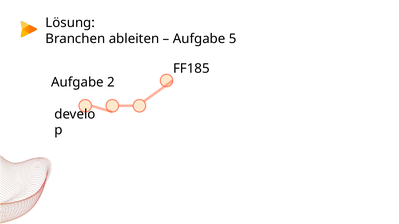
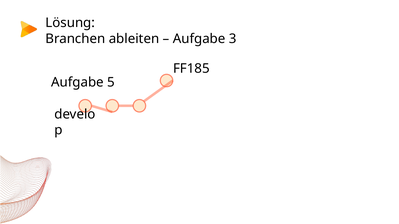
5: 5 -> 3 (233, 39)
2: 2 -> 5 (111, 83)
